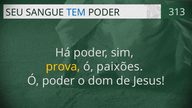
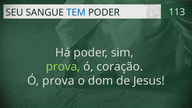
313: 313 -> 113 (177, 12)
prova colour: yellow -> light green (63, 67)
paixões: paixões -> coração (120, 67)
Ó poder: poder -> prova (58, 81)
